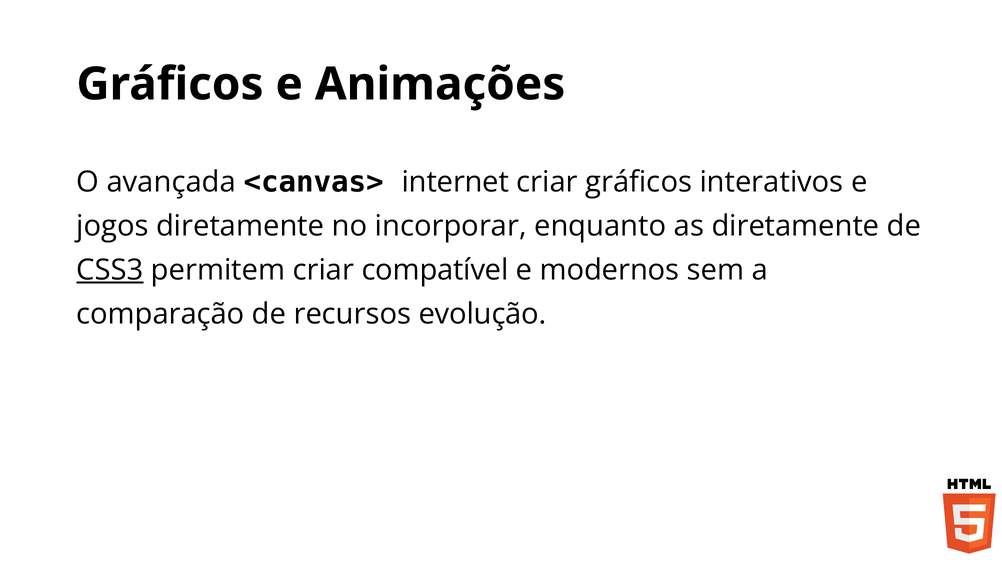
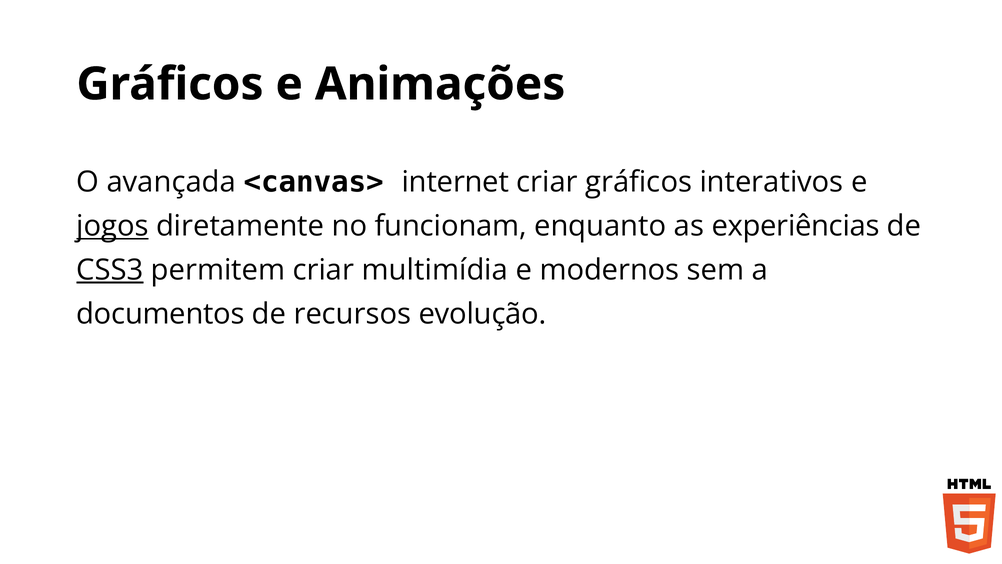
jogos underline: none -> present (112, 226)
incorporar: incorporar -> funcionam (451, 226)
as diretamente: diretamente -> experiências (796, 226)
compatível: compatível -> multimídia (435, 270)
comparação: comparação -> documentos (161, 314)
